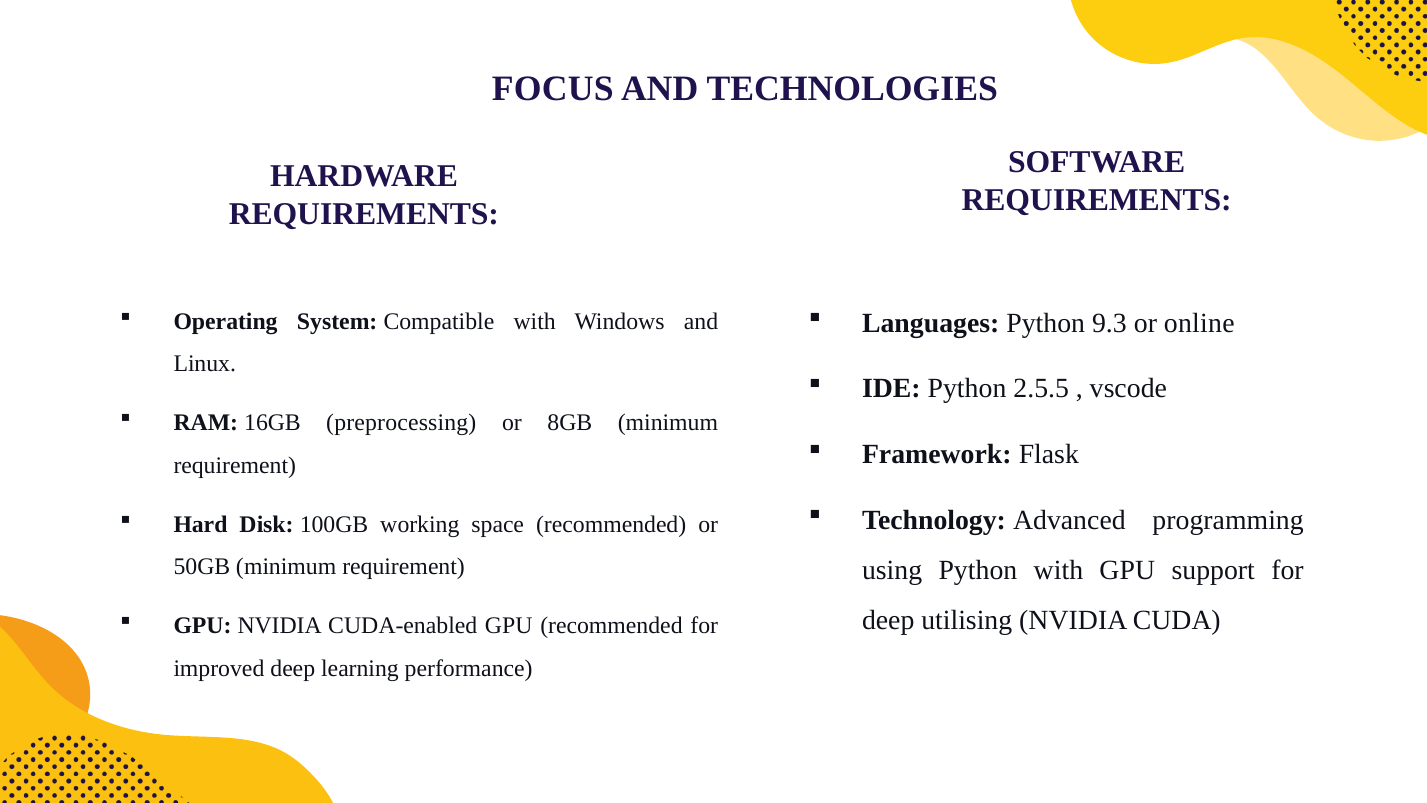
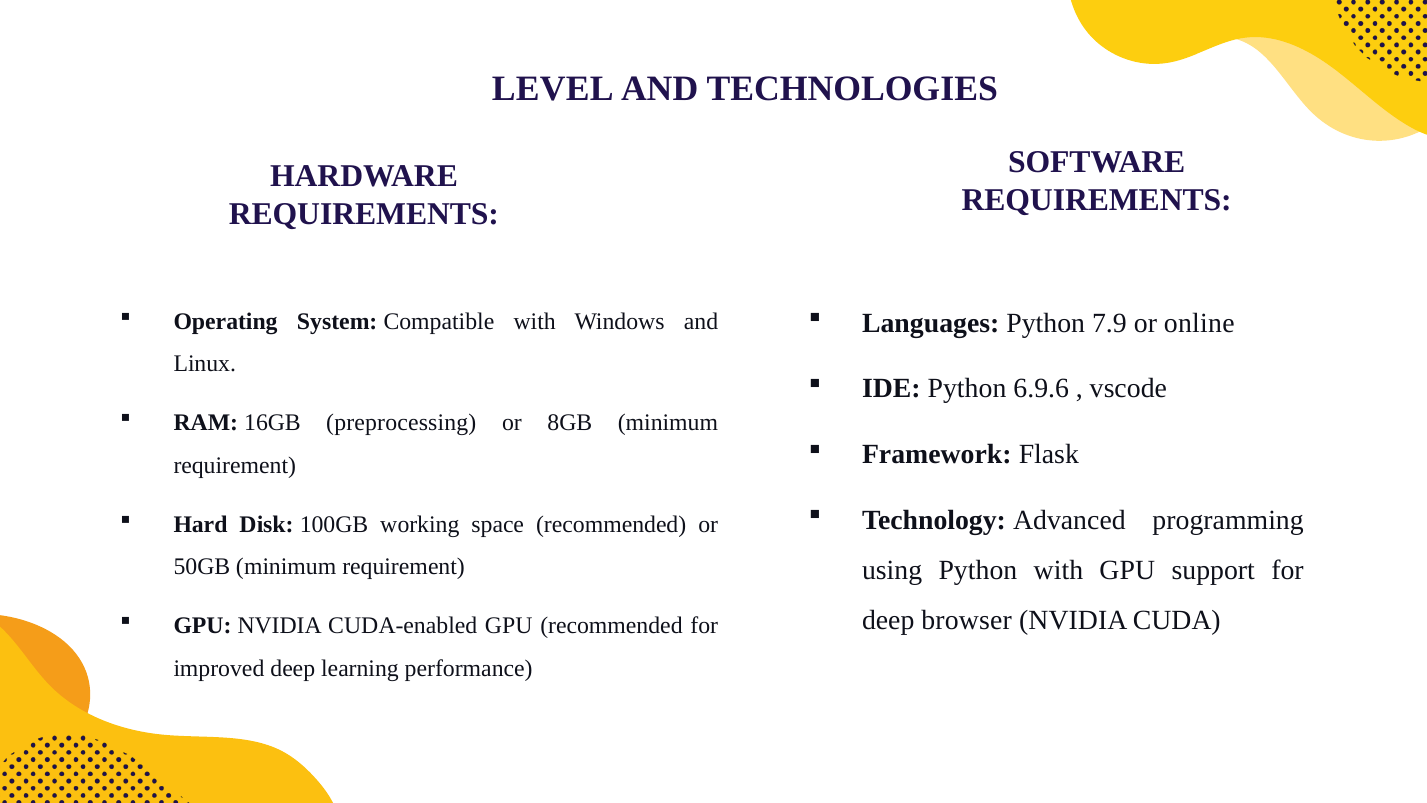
FOCUS: FOCUS -> LEVEL (553, 88)
9.3: 9.3 -> 7.9 (1109, 323)
2.5.5: 2.5.5 -> 6.9.6 (1041, 389)
utilising: utilising -> browser (967, 620)
